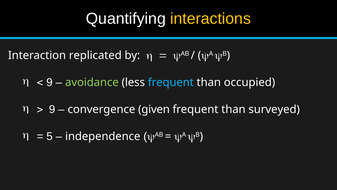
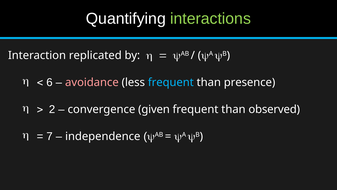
interactions colour: yellow -> light green (211, 19)
9: 9 -> 6 (49, 82)
avoidance colour: light green -> pink (92, 82)
occupied: occupied -> presence (250, 82)
9: 9 -> 2 (52, 109)
surveyed: surveyed -> observed (274, 109)
5: 5 -> 7 (50, 136)
